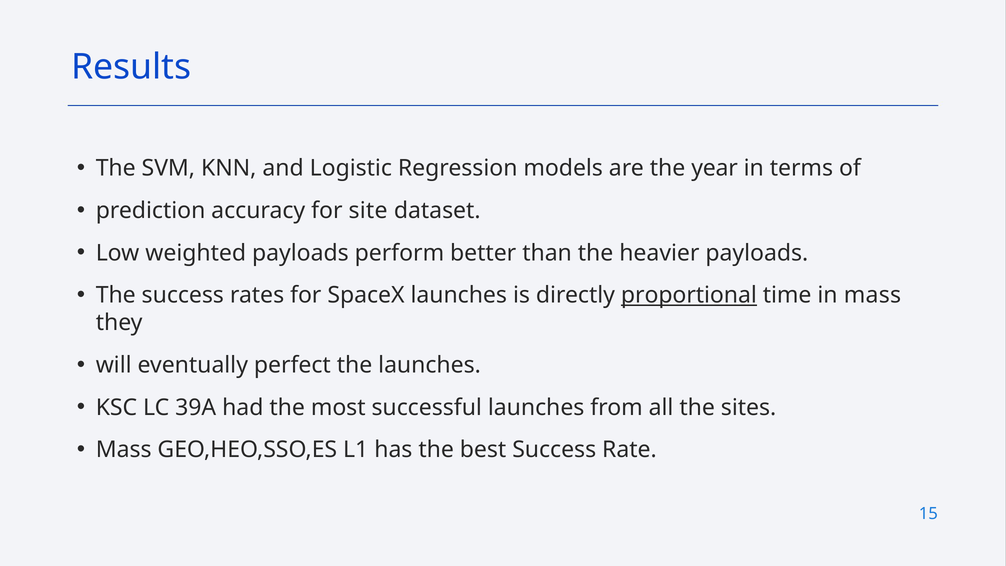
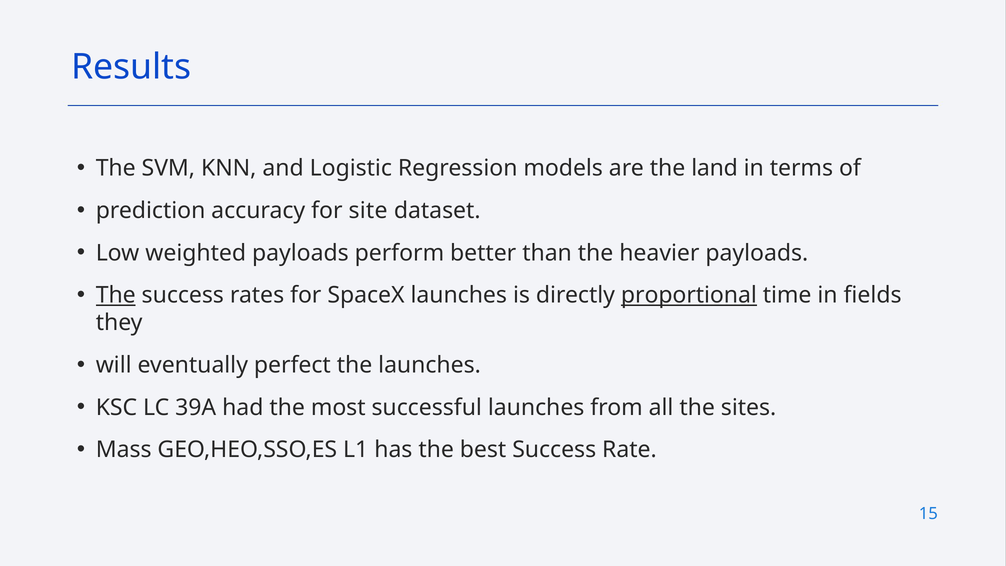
year: year -> land (715, 168)
The underline: none -> present (116, 295)
in mass: mass -> fields (873, 295)
